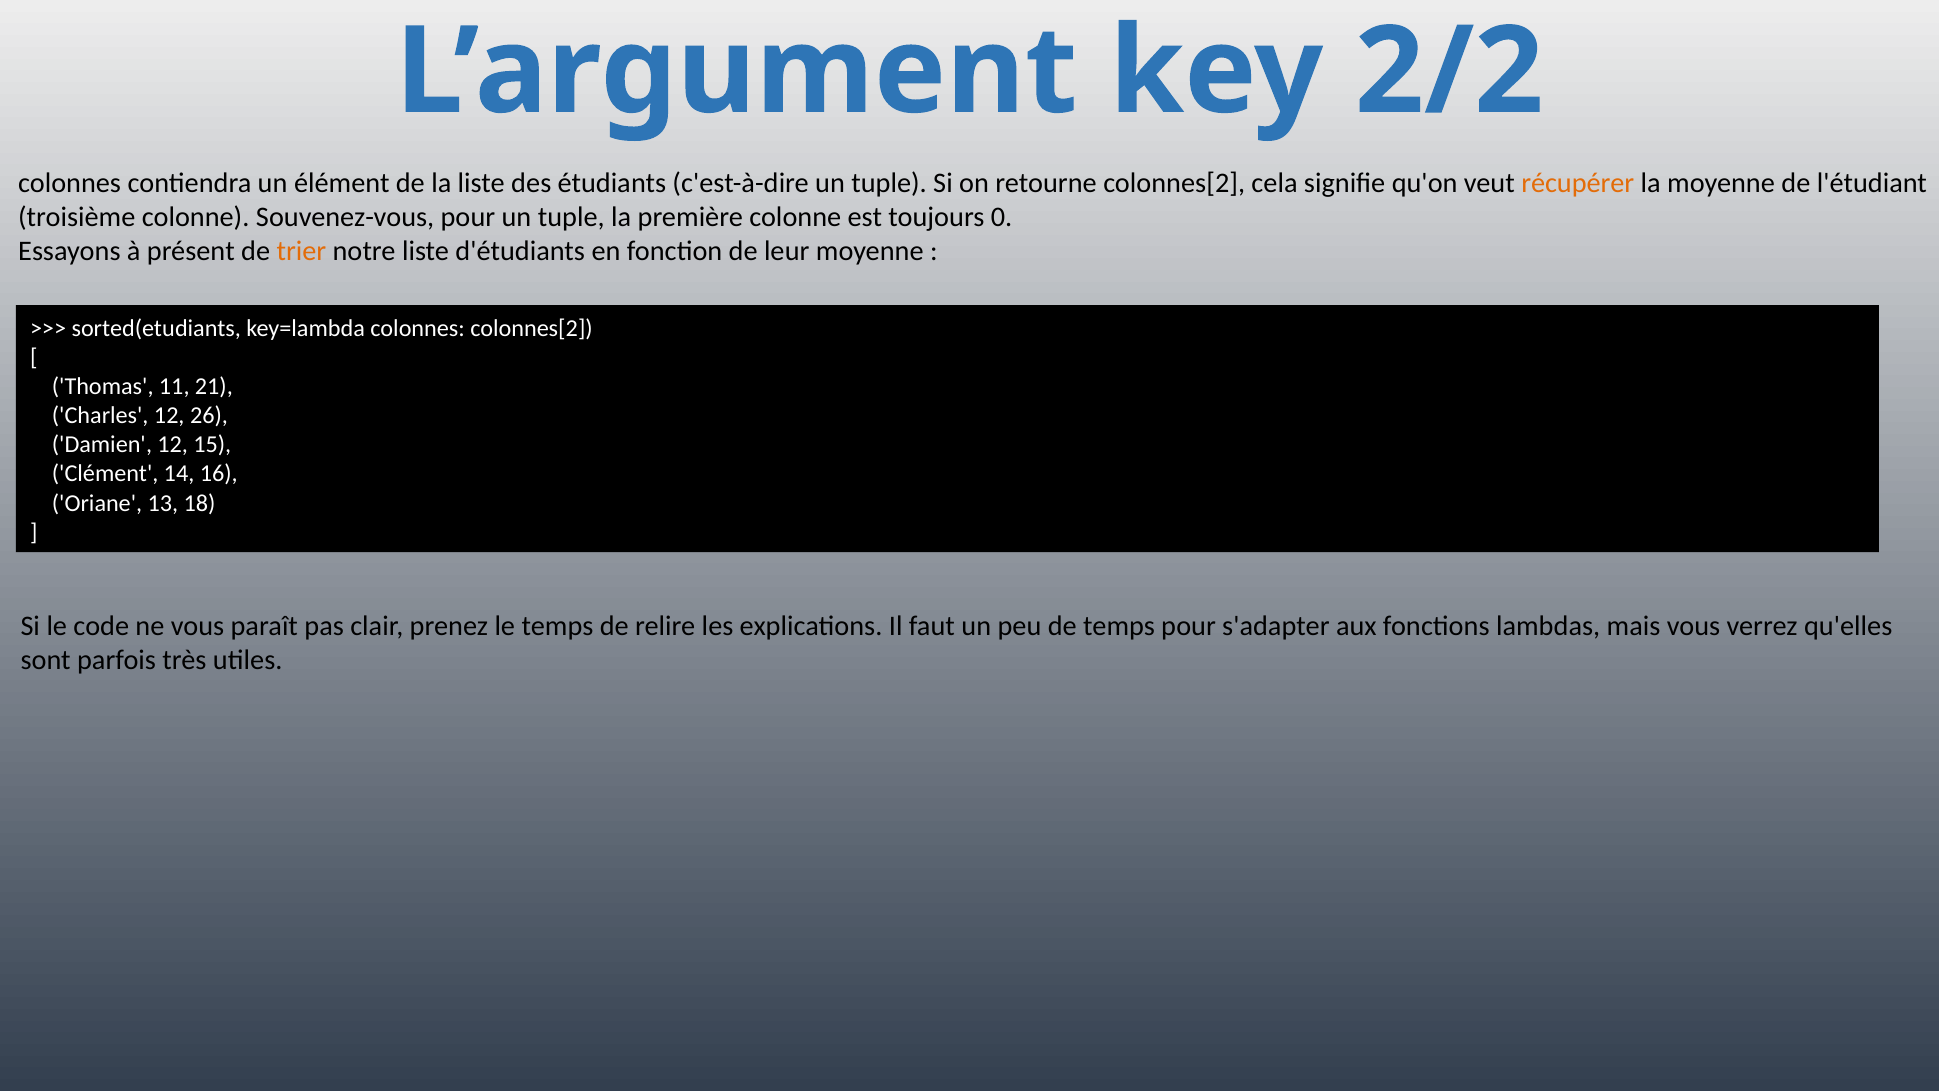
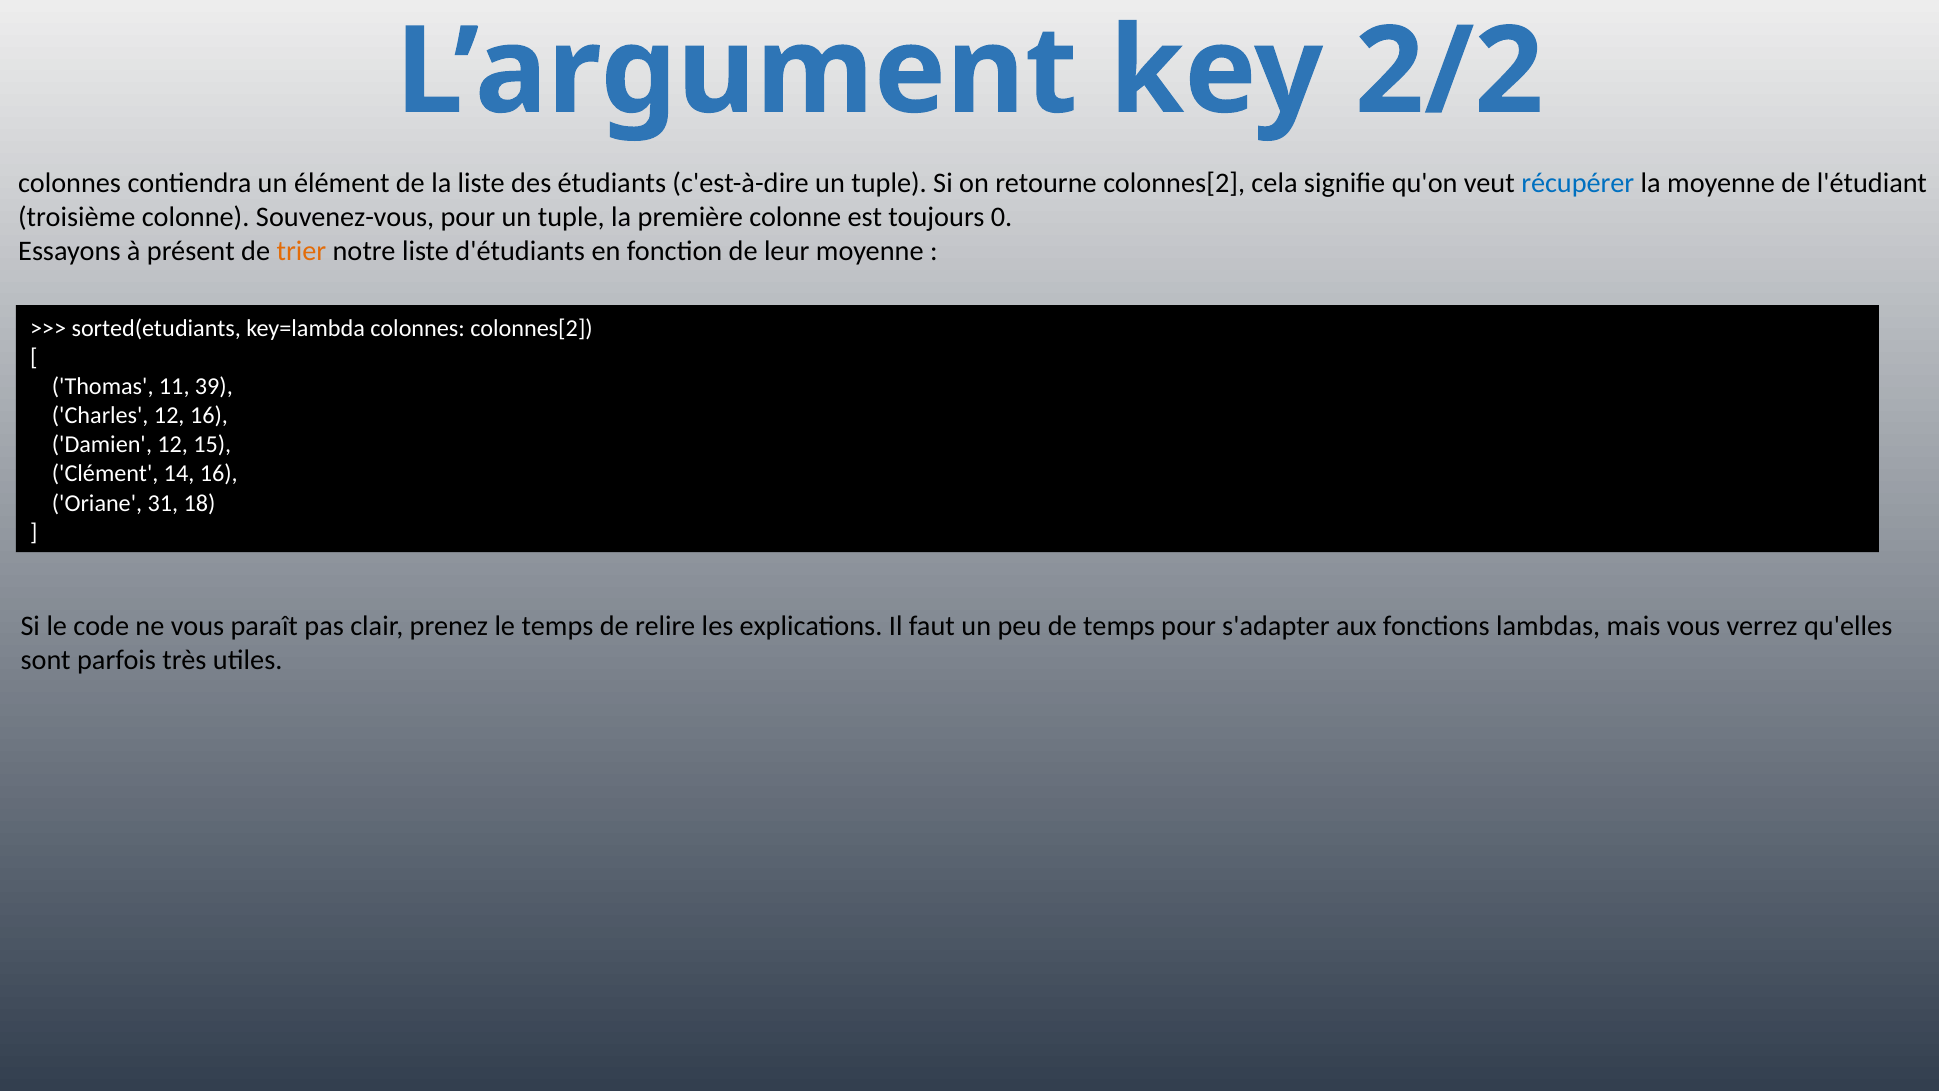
récupérer colour: orange -> blue (1578, 183)
21: 21 -> 39 (214, 387)
12 26: 26 -> 16 (209, 416)
13: 13 -> 31 (163, 503)
